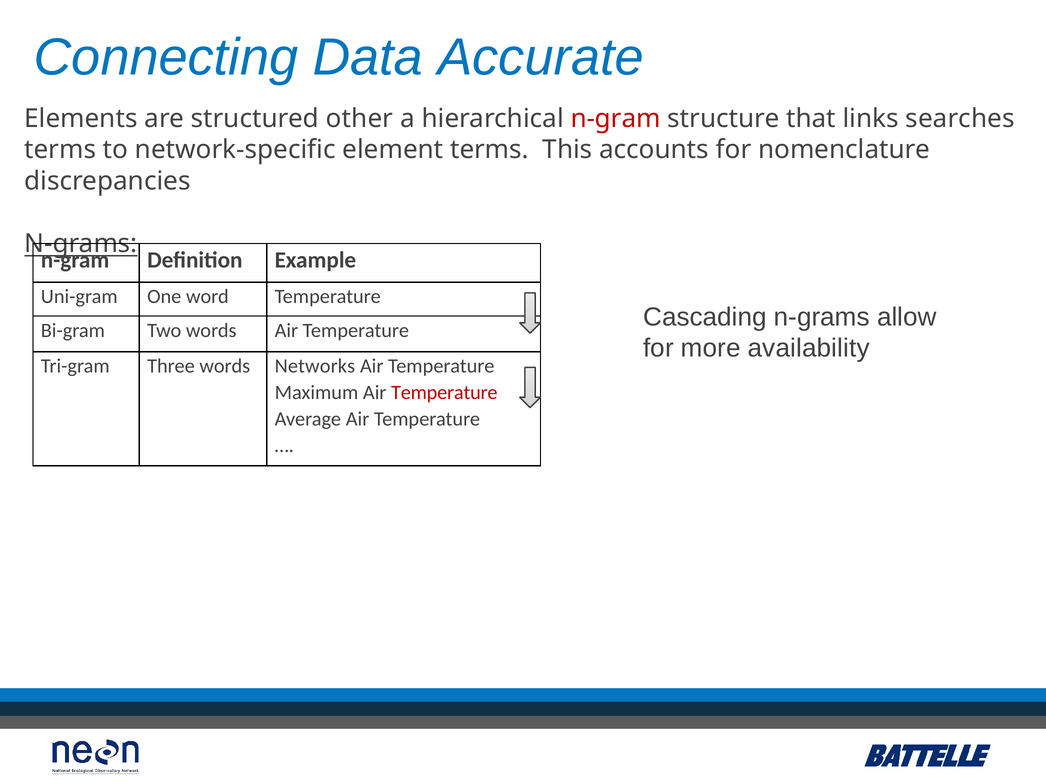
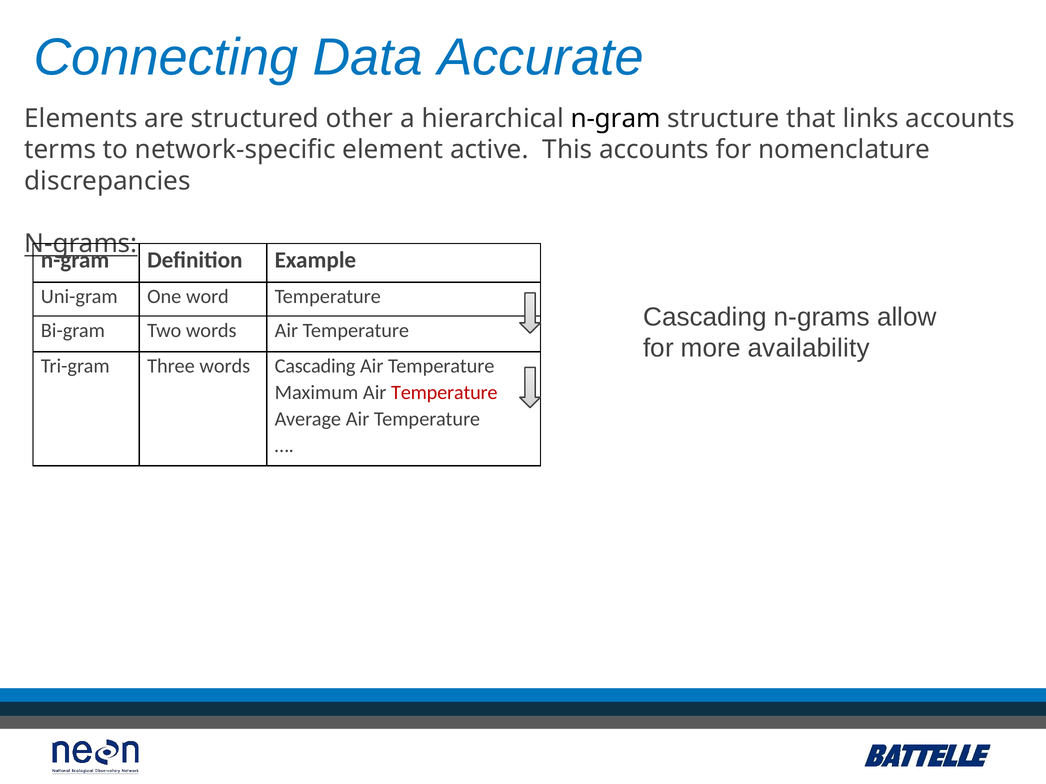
n-gram colour: red -> black (616, 118)
links searches: searches -> accounts (960, 118)
element terms: terms -> active (489, 150)
words Networks: Networks -> Cascading (315, 366)
